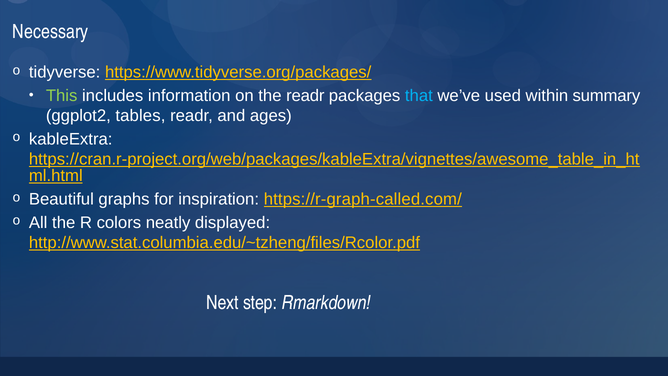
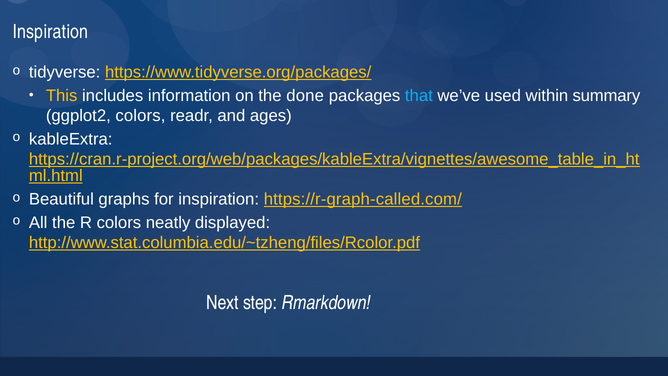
Necessary: Necessary -> Inspiration (50, 32)
This colour: light green -> yellow (62, 96)
the readr: readr -> done (305, 96)
ggplot2 tables: tables -> colors (140, 116)
